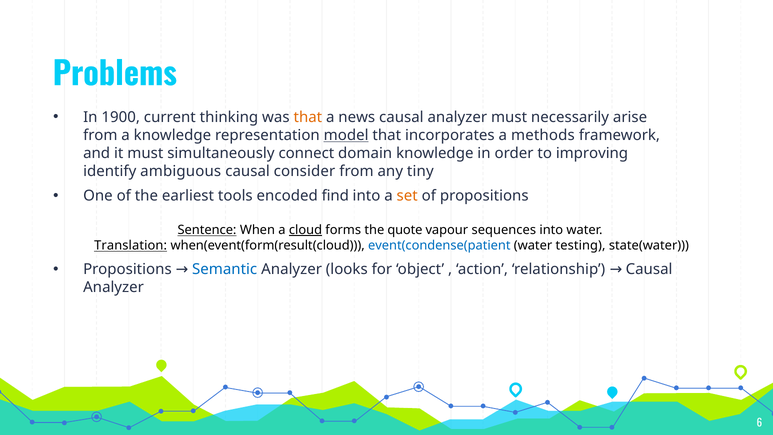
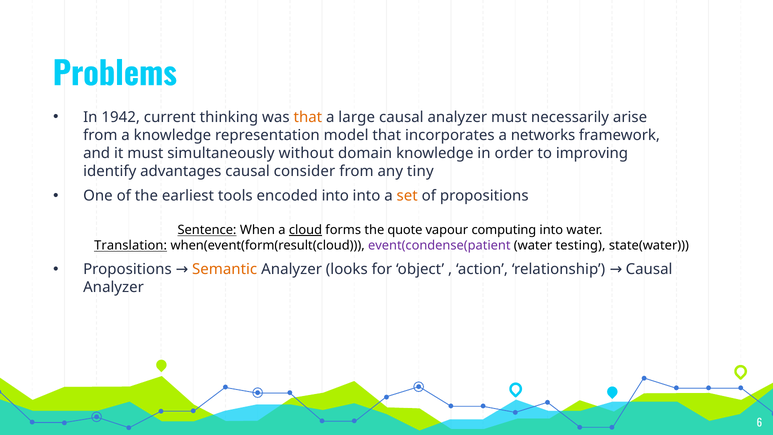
1900: 1900 -> 1942 (121, 117)
news: news -> large (357, 117)
model underline: present -> none (346, 135)
methods: methods -> networks (543, 135)
connect: connect -> without (306, 153)
ambiguous: ambiguous -> advantages (181, 171)
encoded find: find -> into (335, 196)
sequences: sequences -> computing (504, 230)
event(condense(patient colour: blue -> purple (439, 245)
Semantic colour: blue -> orange (225, 269)
